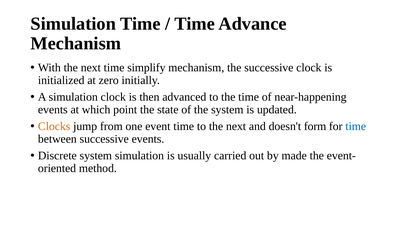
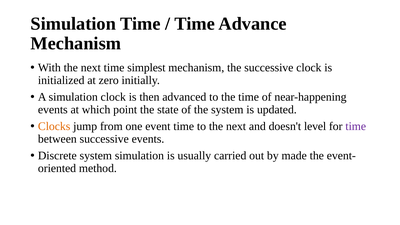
simplify: simplify -> simplest (146, 68)
form: form -> level (315, 126)
time colour: blue -> purple (356, 126)
